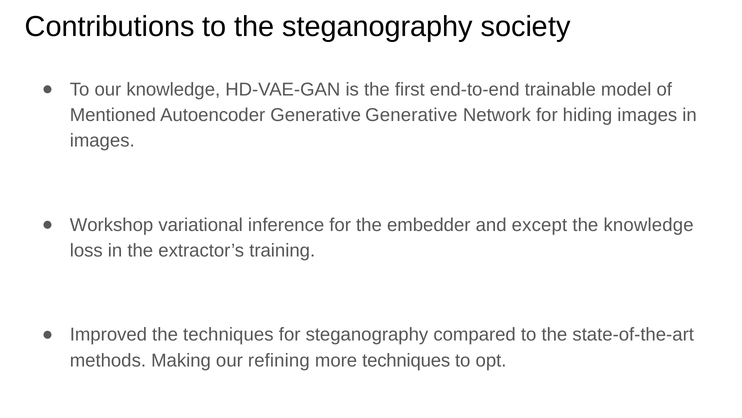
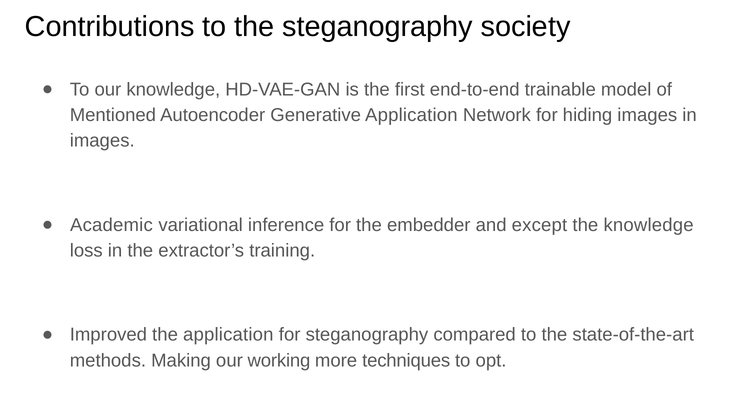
Generative Generative: Generative -> Application (411, 115)
Workshop: Workshop -> Academic (111, 225)
the techniques: techniques -> application (228, 334)
refining: refining -> working (279, 360)
